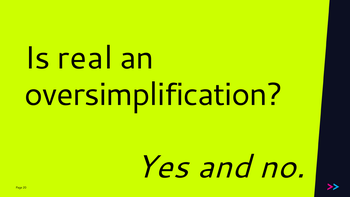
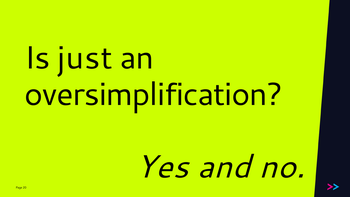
real: real -> just (85, 58)
